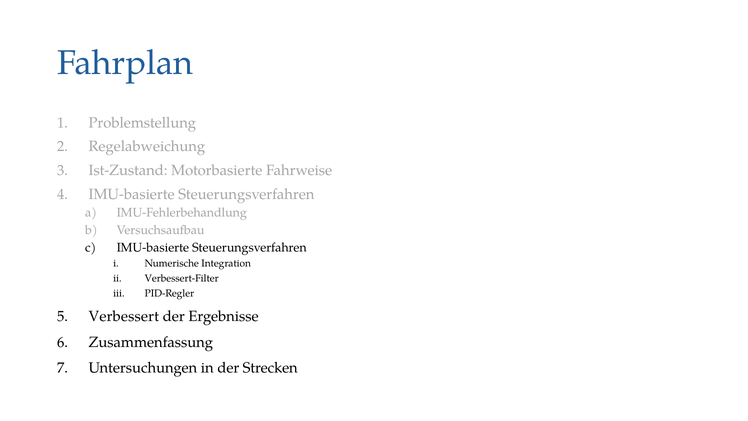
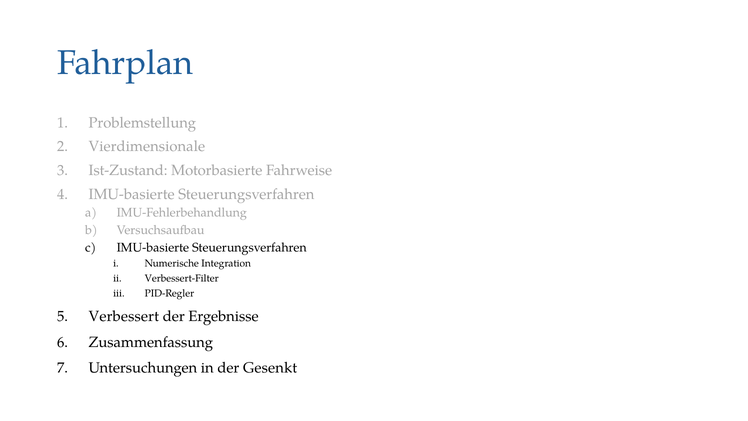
Regelabweichung: Regelabweichung -> Vierdimensionale (147, 146)
Strecken: Strecken -> Gesenkt (270, 368)
